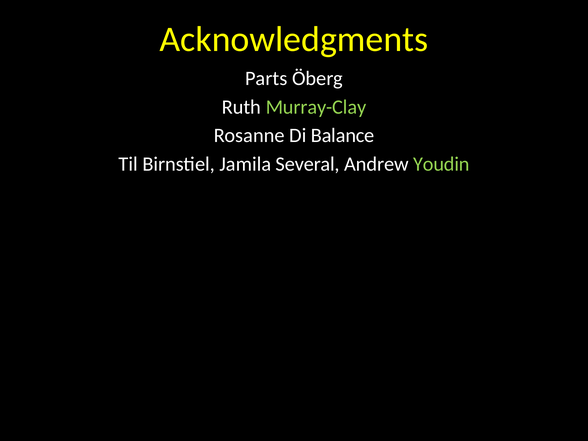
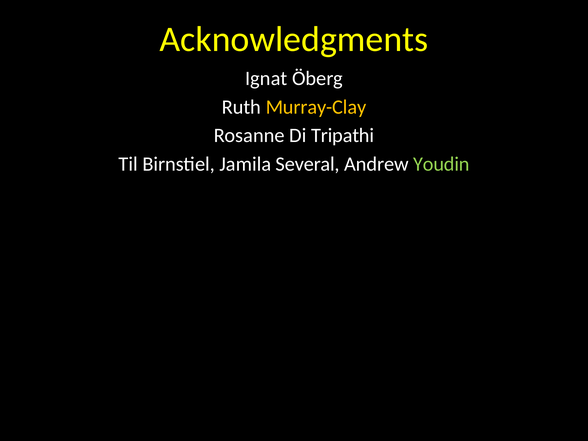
Parts: Parts -> Ignat (266, 78)
Murray-Clay colour: light green -> yellow (316, 107)
Balance: Balance -> Tripathi (343, 136)
